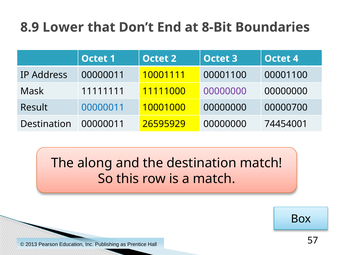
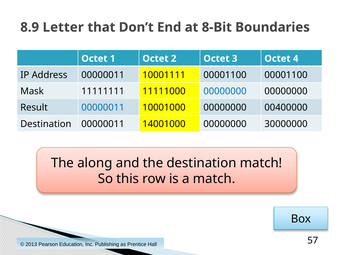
Lower: Lower -> Letter (63, 27)
00000000 colour: purple -> blue (225, 91)
00000700: 00000700 -> 00400000 (286, 107)
26595929: 26595929 -> 14001000 (164, 124)
74454001: 74454001 -> 30000000 (286, 124)
